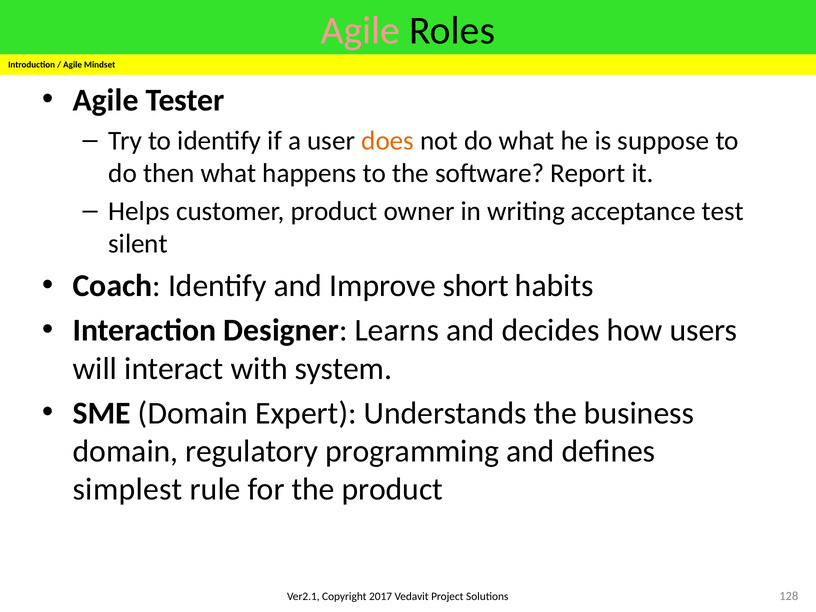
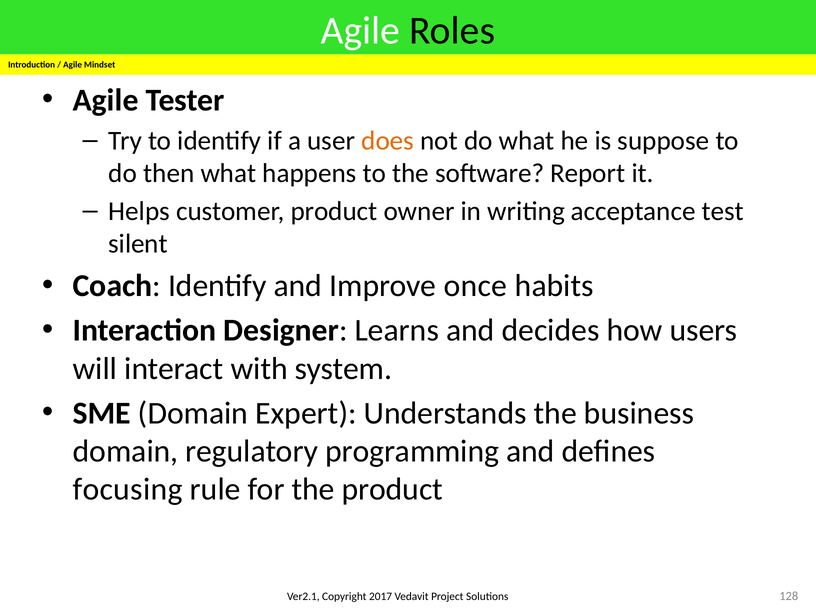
Agile colour: pink -> white (360, 31)
short: short -> once (475, 286)
simplest: simplest -> focusing (128, 489)
